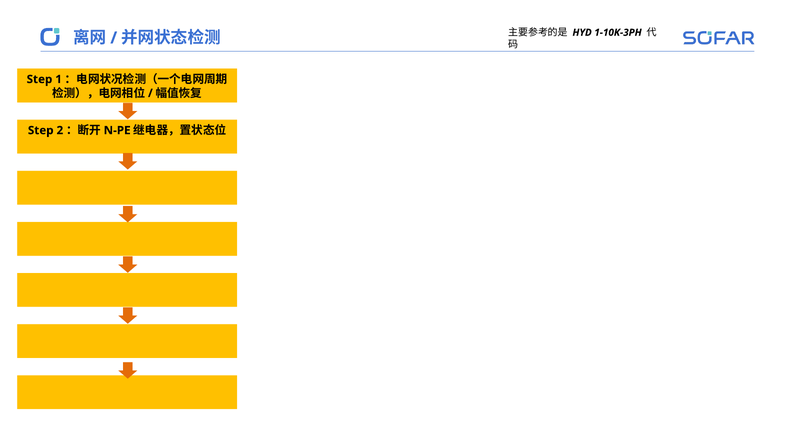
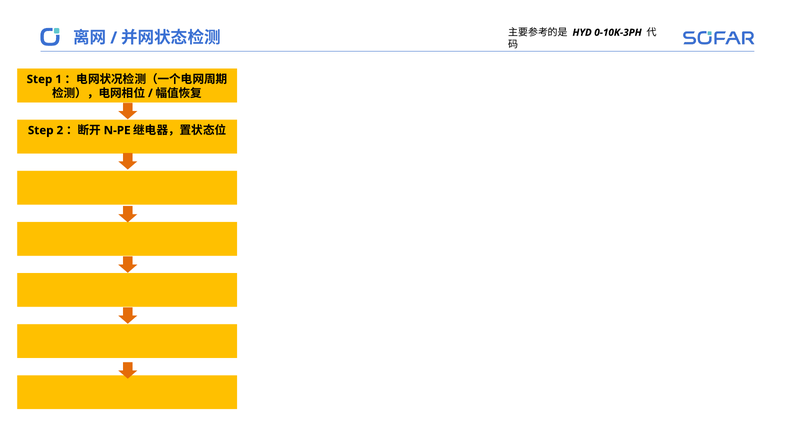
1-10K-3PH: 1-10K-3PH -> 0-10K-3PH (618, 33)
